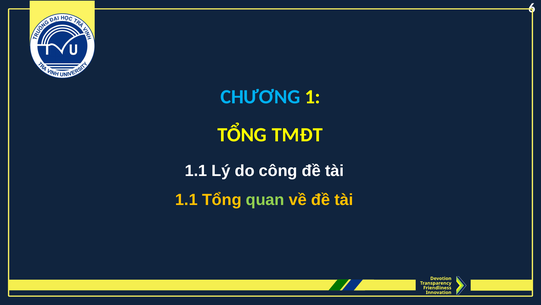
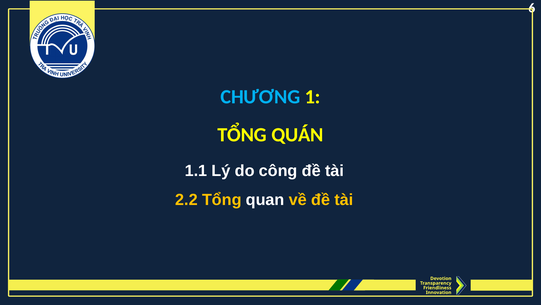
TMĐT: TMĐT -> QUÁN (297, 135)
1.1: 1.1 -> 2.2 (186, 200)
quan colour: light green -> white (265, 200)
